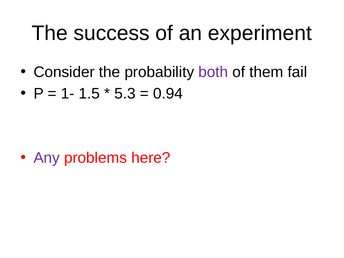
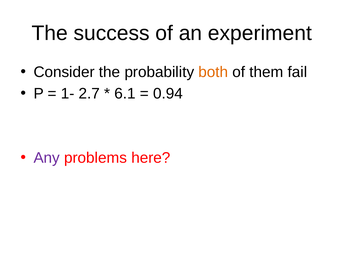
both colour: purple -> orange (213, 72)
1.5: 1.5 -> 2.7 (89, 94)
5.3: 5.3 -> 6.1 (125, 94)
